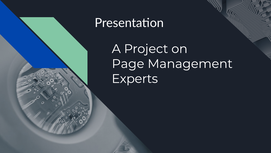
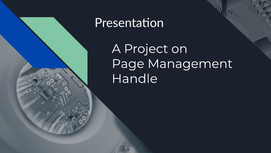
Experts: Experts -> Handle (135, 79)
